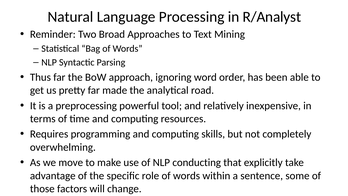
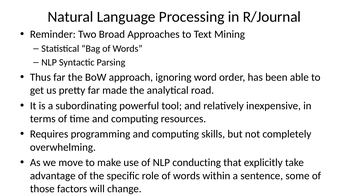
R/Analyst: R/Analyst -> R/Journal (272, 17)
preprocessing: preprocessing -> subordinating (86, 106)
